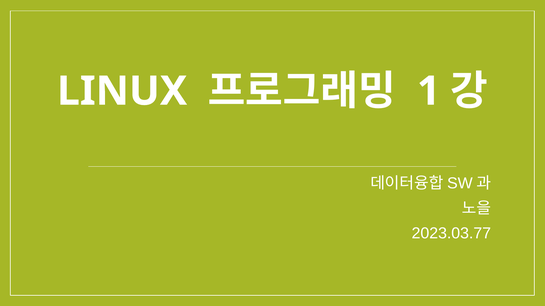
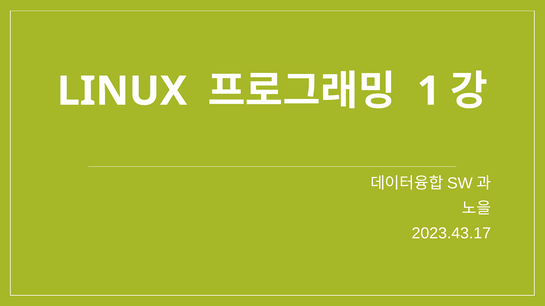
2023.03.77: 2023.03.77 -> 2023.43.17 (451, 234)
